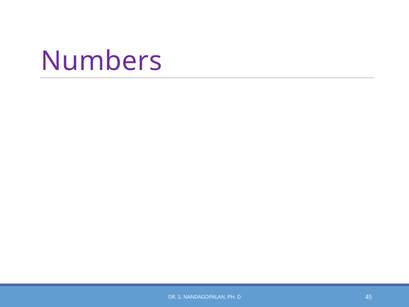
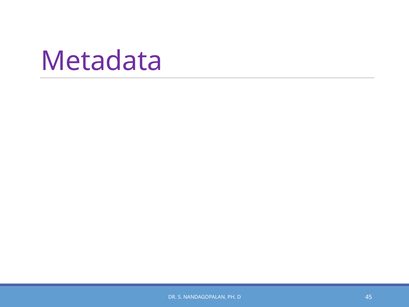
Numbers: Numbers -> Metadata (102, 61)
